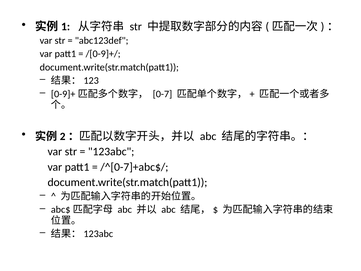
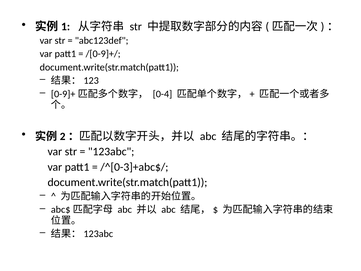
0-7: 0-7 -> 0-4 (162, 94)
/^[0-7]+abc$/: /^[0-7]+abc$/ -> /^[0-3]+abc$/ (134, 167)
